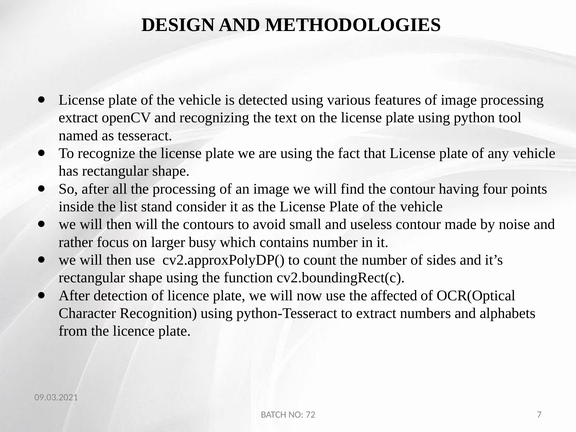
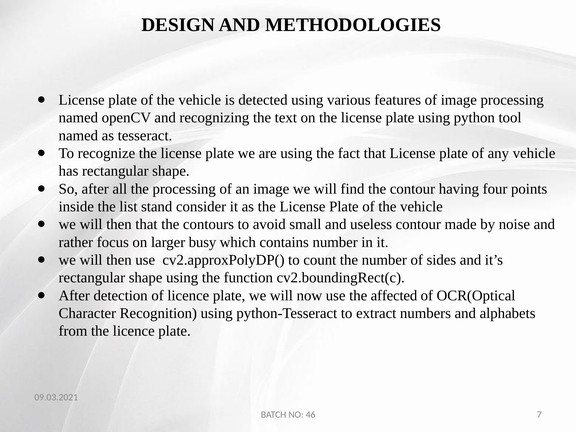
extract: extract -> named (78, 118)
then will: will -> that (146, 224)
72: 72 -> 46 (311, 415)
